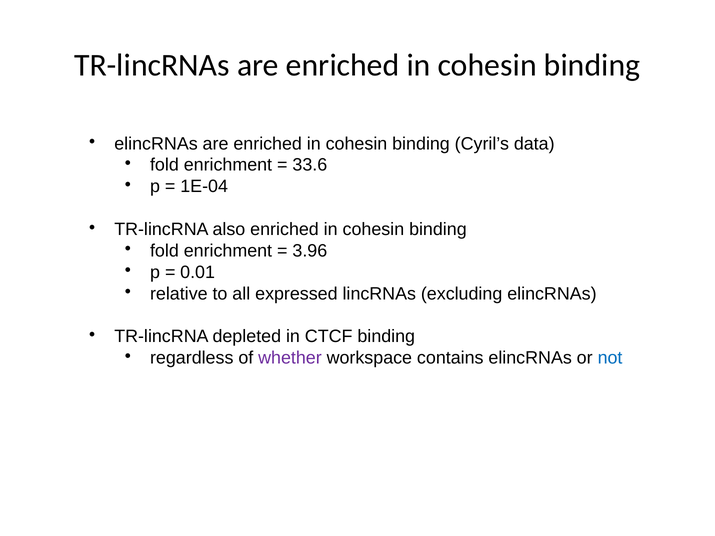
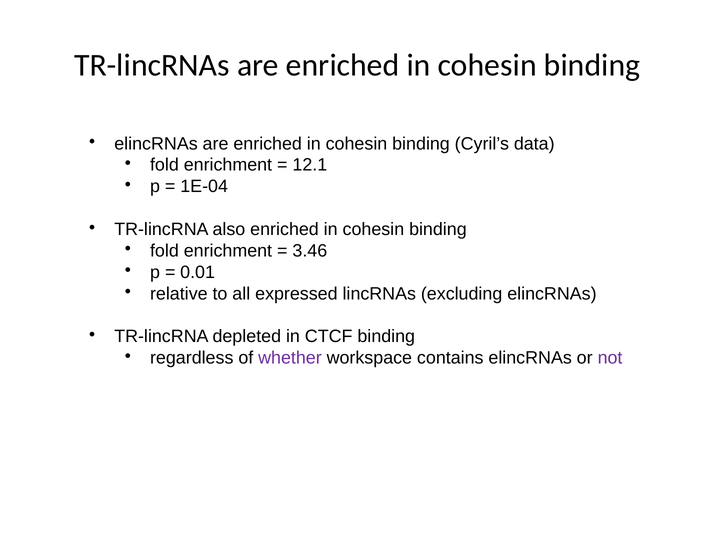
33.6: 33.6 -> 12.1 (310, 165)
3.96: 3.96 -> 3.46 (310, 251)
not colour: blue -> purple (610, 358)
